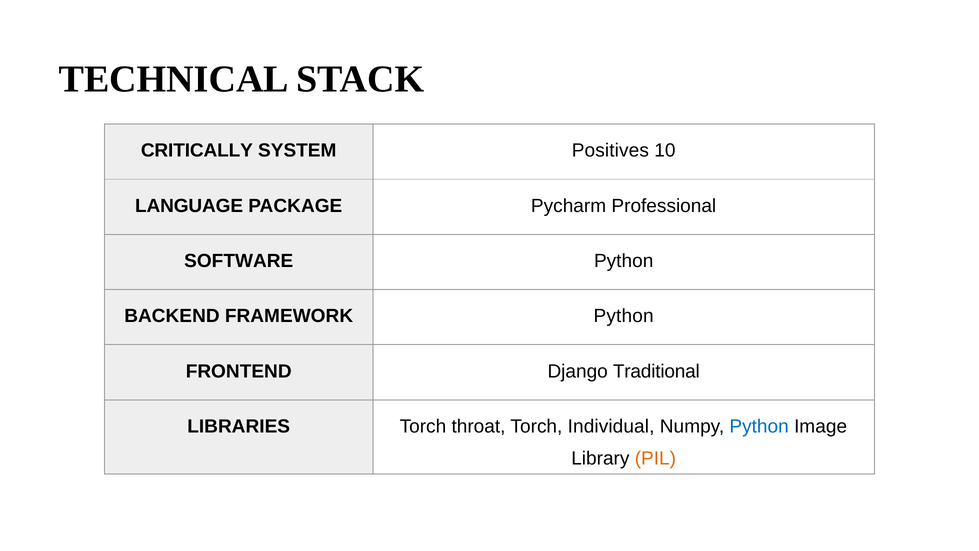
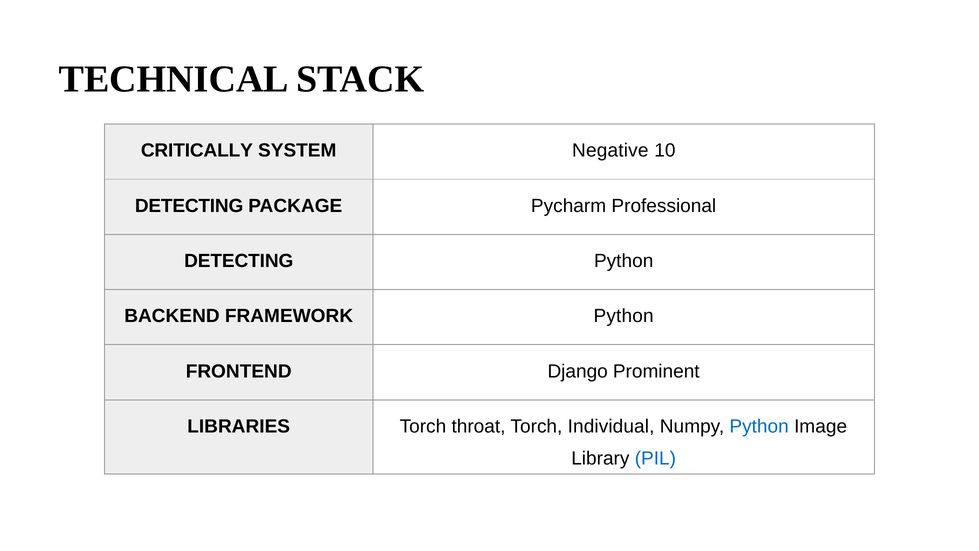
Positives: Positives -> Negative (610, 151)
LANGUAGE: LANGUAGE -> DETECTING (189, 206)
SOFTWARE: SOFTWARE -> DETECTING (239, 261)
Traditional: Traditional -> Prominent (656, 371)
PIL colour: orange -> blue (655, 458)
